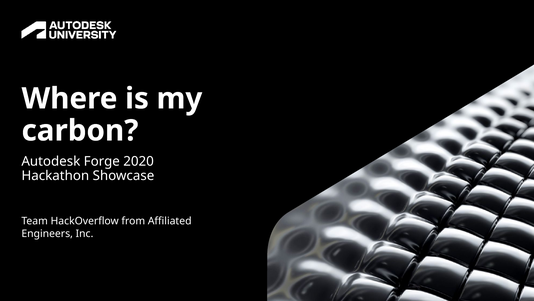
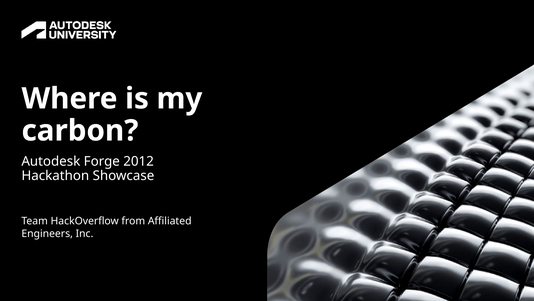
2020: 2020 -> 2012 (139, 161)
